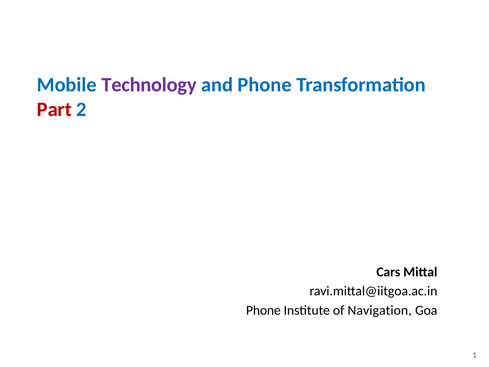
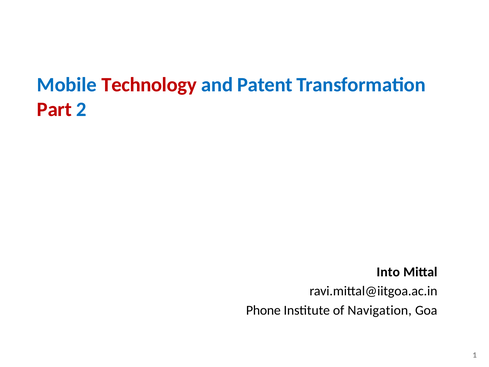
Technology colour: purple -> red (149, 85)
and Phone: Phone -> Patent (265, 85)
Cars: Cars -> Into (388, 272)
